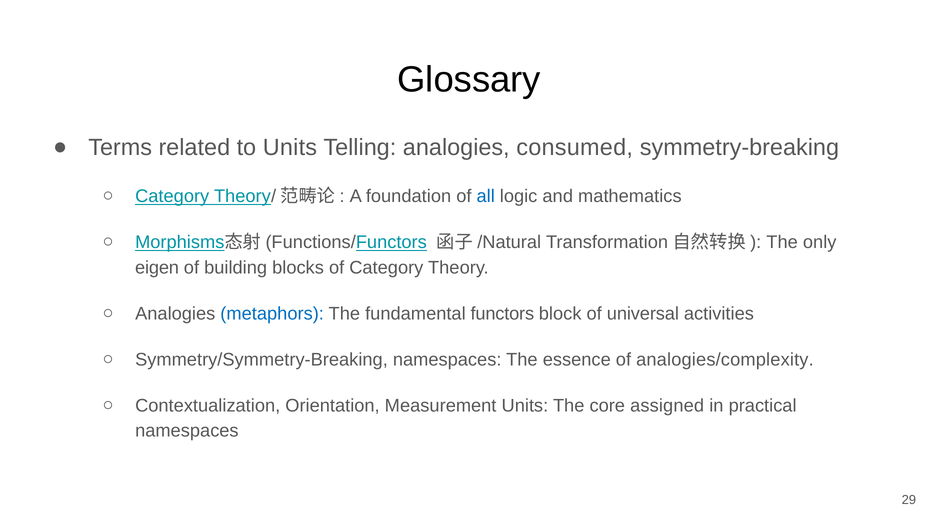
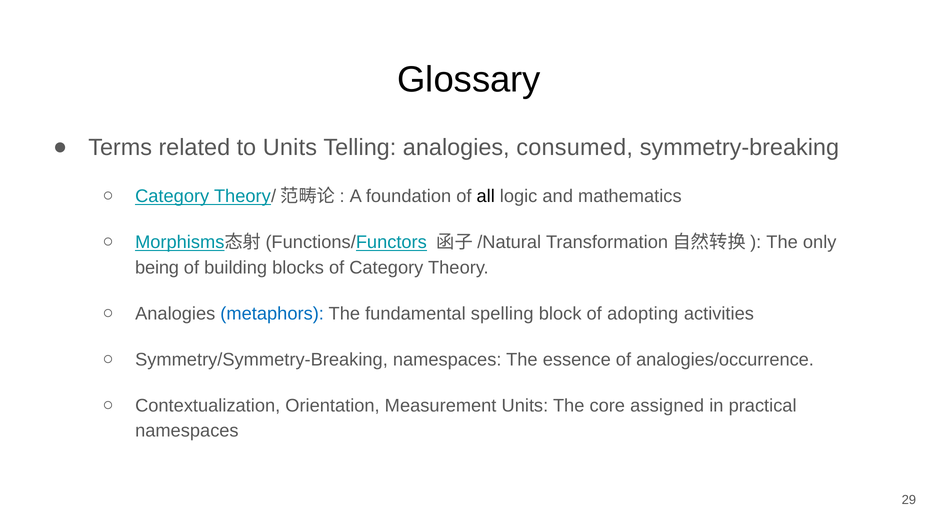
all colour: blue -> black (486, 196)
eigen: eigen -> being (157, 267)
functors: functors -> spelling (502, 313)
universal: universal -> adopting (643, 313)
analogies/complexity: analogies/complexity -> analogies/occurrence (725, 359)
